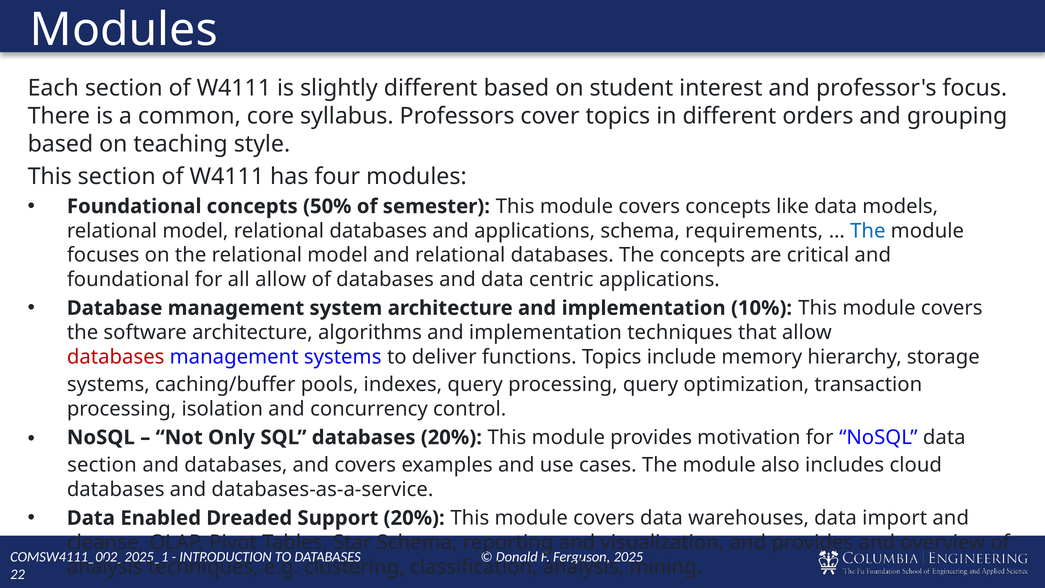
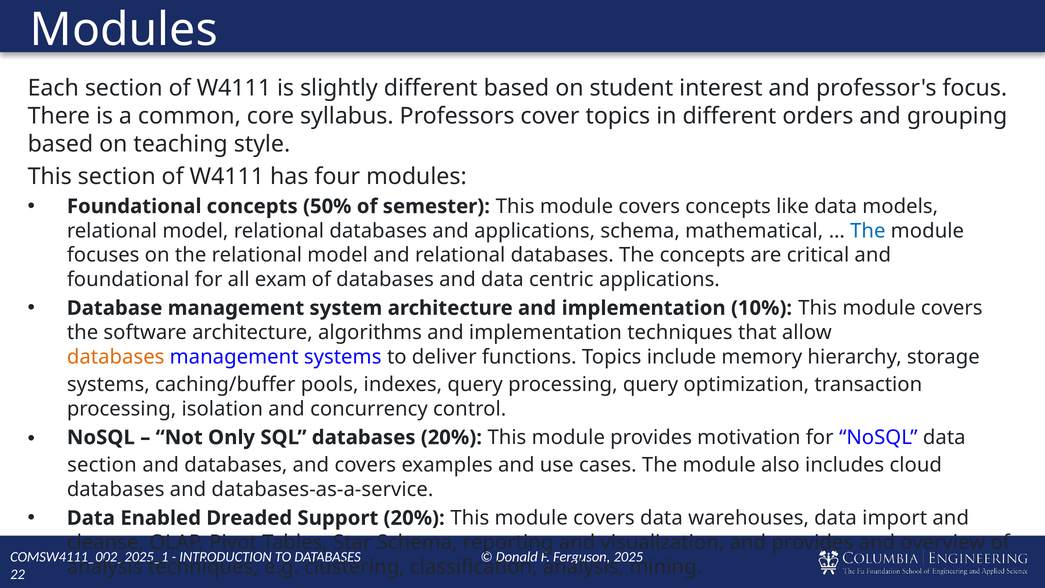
requirements: requirements -> mathematical (754, 231)
all allow: allow -> exam (281, 280)
databases colour: red -> orange (116, 357)
